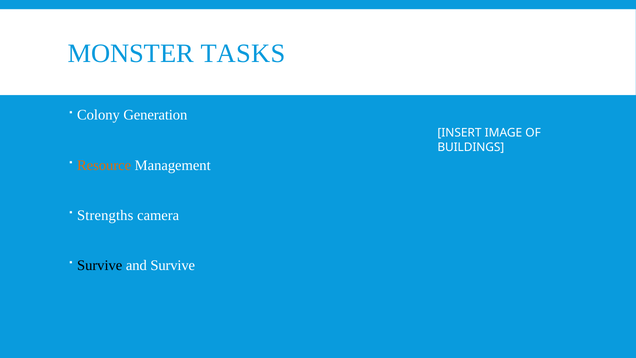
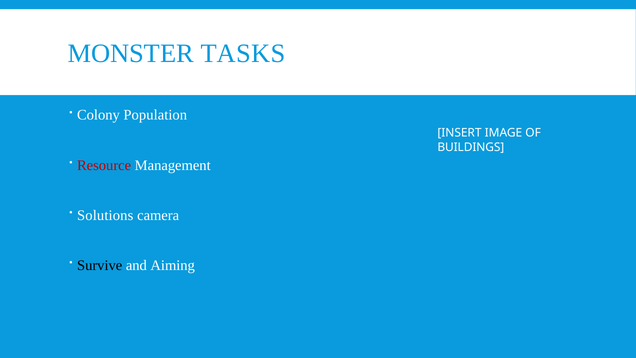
Generation: Generation -> Population (155, 115)
Resource colour: orange -> red (104, 165)
Strengths: Strengths -> Solutions (105, 215)
and Survive: Survive -> Aiming (173, 265)
